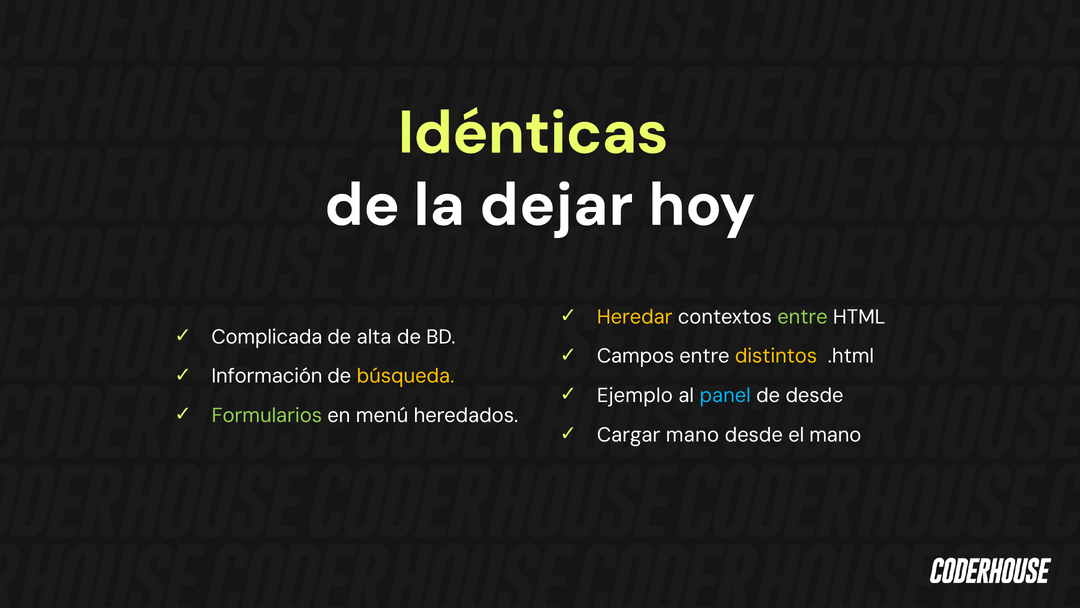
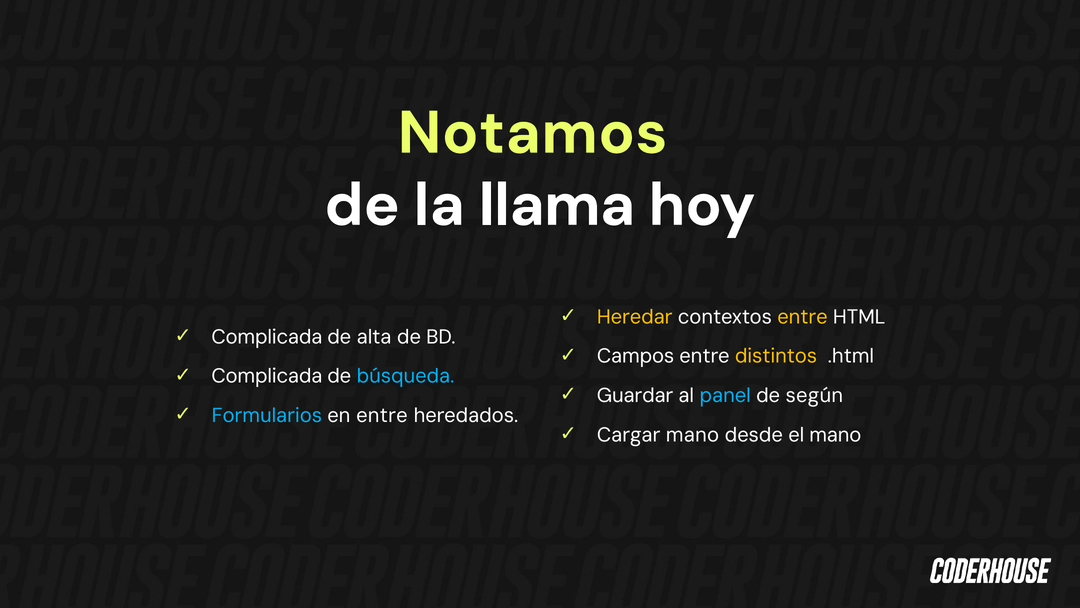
Idénticas: Idénticas -> Notamos (533, 133)
dejar: dejar -> llama (557, 205)
entre colour: light green -> yellow (803, 317)
Información: Información -> Complicada (267, 376)
búsqueda colour: yellow -> light blue (406, 376)
Ejemplo: Ejemplo -> Guardar (635, 395)
de desde: desde -> según (814, 395)
Formularios colour: light green -> light blue (267, 415)
en menú: menú -> entre (382, 415)
